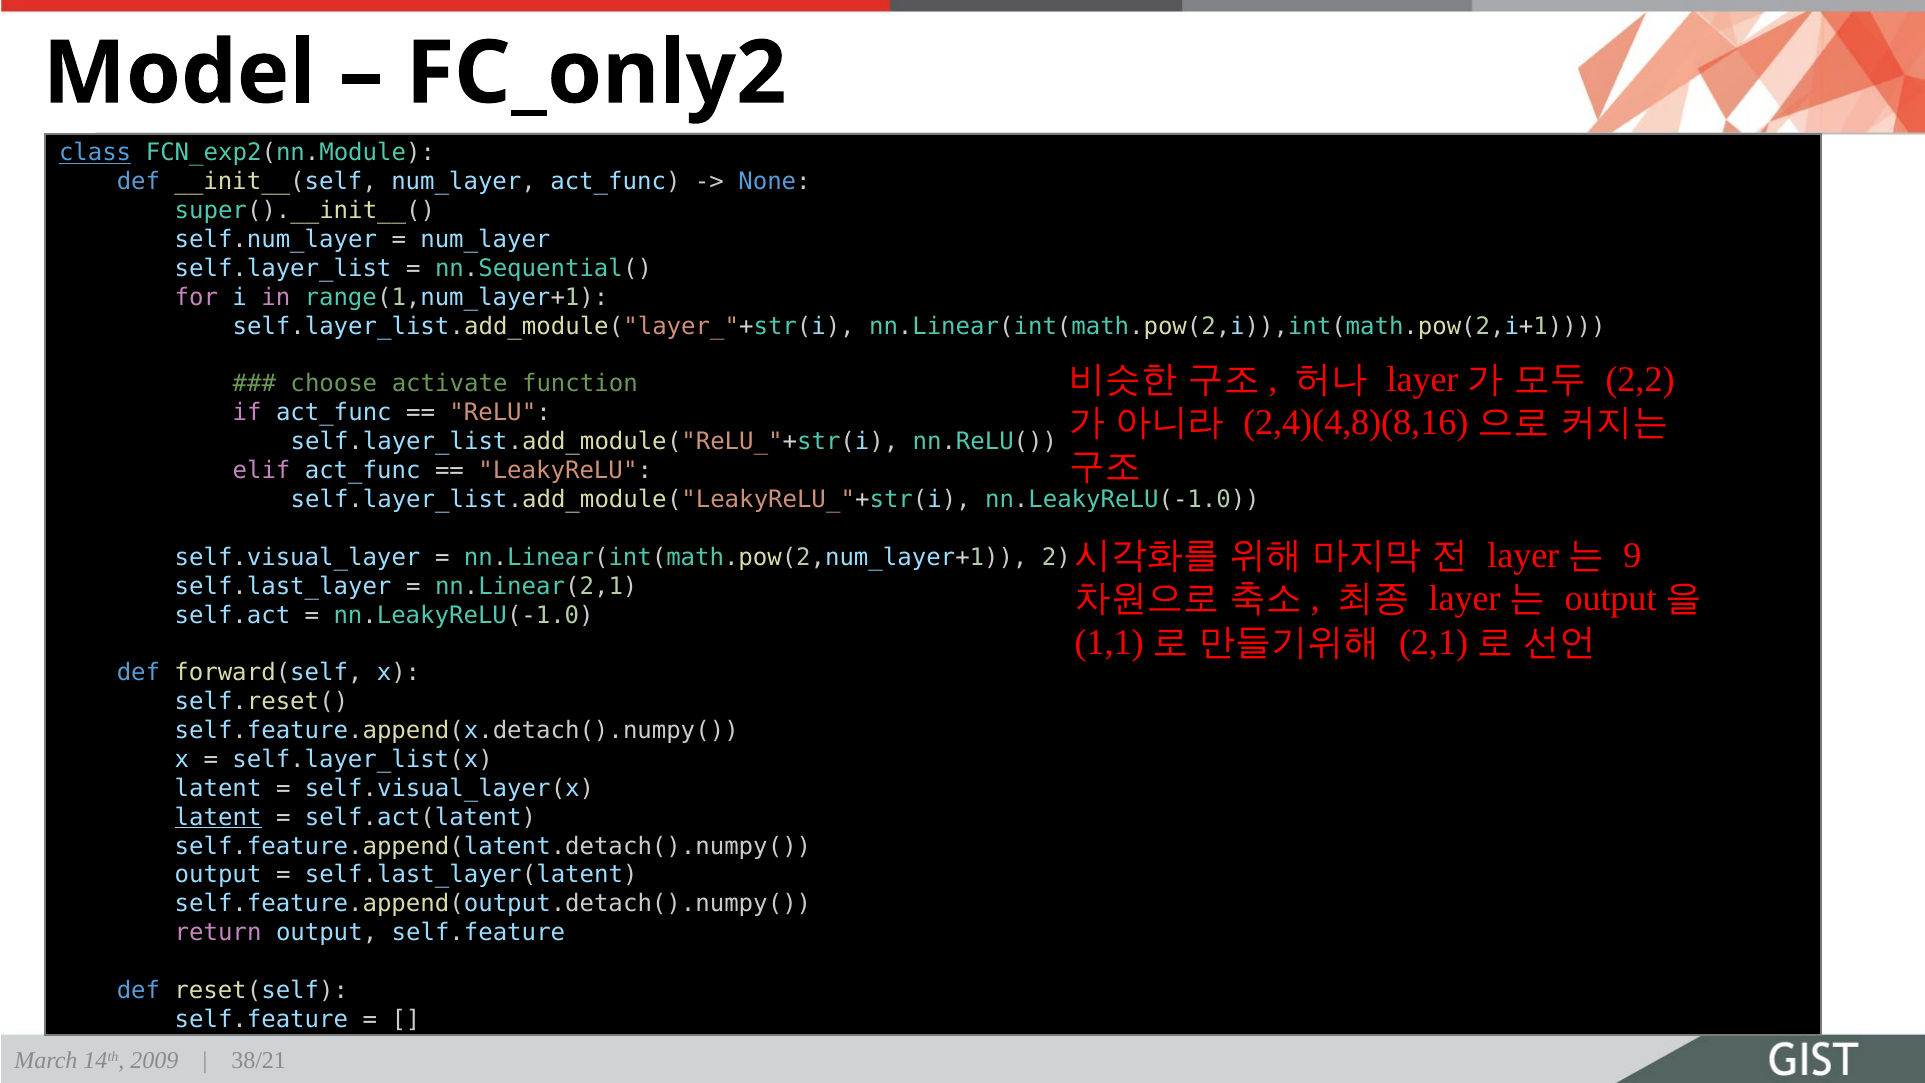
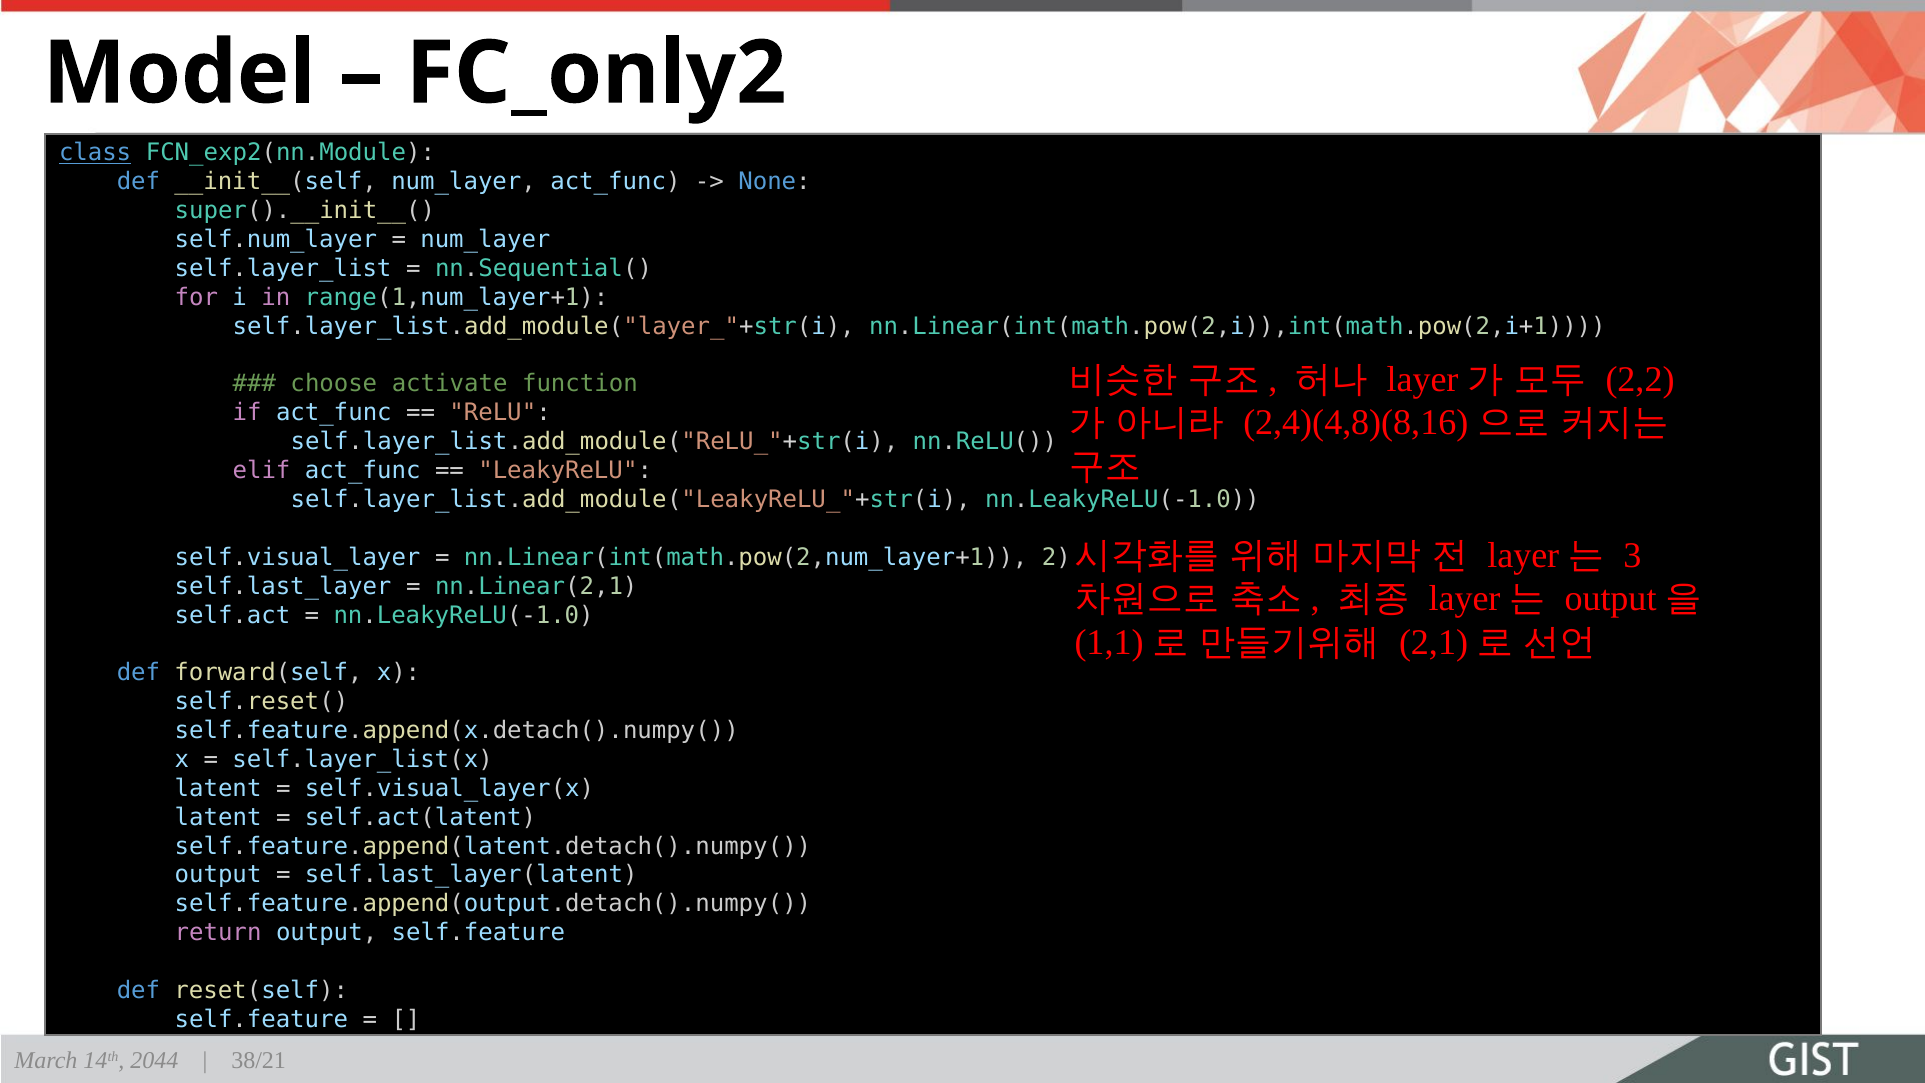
9: 9 -> 3 (1632, 555)
latent underline: present -> none (218, 817)
2009: 2009 -> 2044 (154, 1061)
